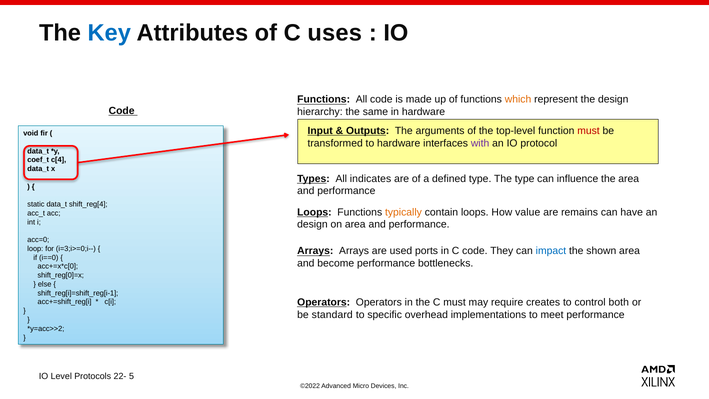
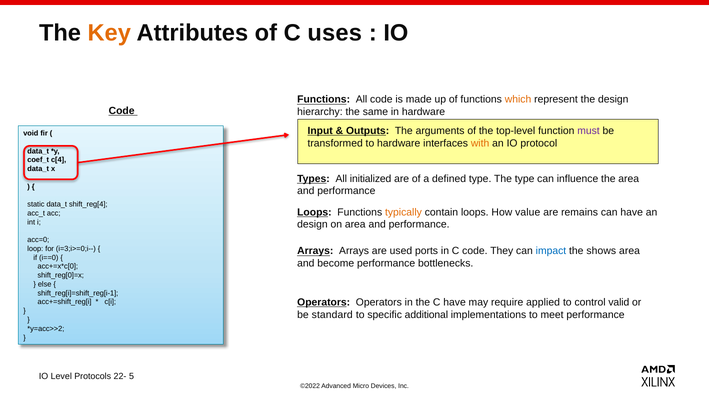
Key colour: blue -> orange (109, 33)
must colour: red -> purple (589, 131)
with colour: purple -> orange (480, 143)
indicates: indicates -> initialized (371, 179)
shown: shown -> shows (601, 251)
C must: must -> have (455, 302)
creates: creates -> applied (543, 302)
both: both -> valid (619, 302)
overhead: overhead -> additional (426, 315)
